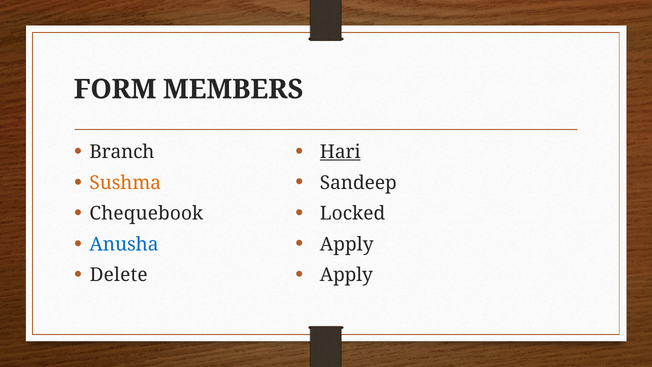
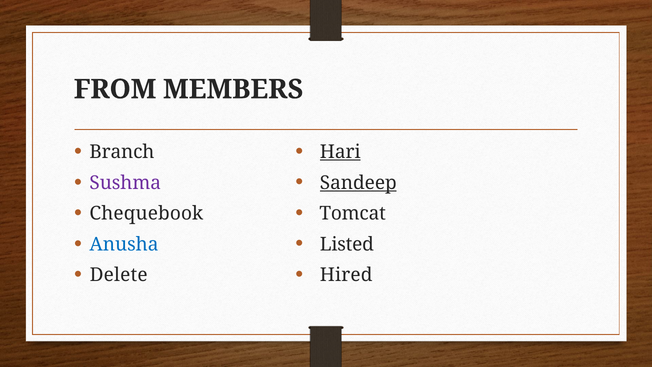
FORM: FORM -> FROM (115, 89)
Sandeep underline: none -> present (358, 183)
Sushma colour: orange -> purple (125, 183)
Locked: Locked -> Tomcat (353, 213)
Apply: Apply -> Listed (347, 244)
Apply: Apply -> Hired (346, 275)
